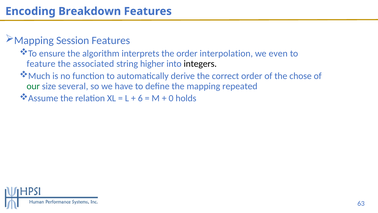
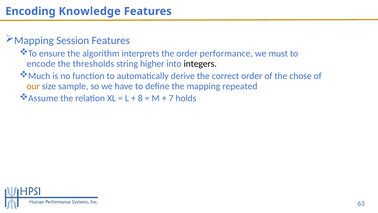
Breakdown: Breakdown -> Knowledge (90, 11)
interpolation: interpolation -> performance (226, 53)
even: even -> must (278, 53)
feature: feature -> encode (41, 64)
associated: associated -> thresholds (93, 64)
our colour: green -> orange (33, 86)
several: several -> sample (73, 86)
6: 6 -> 8 (140, 98)
0: 0 -> 7 (171, 98)
